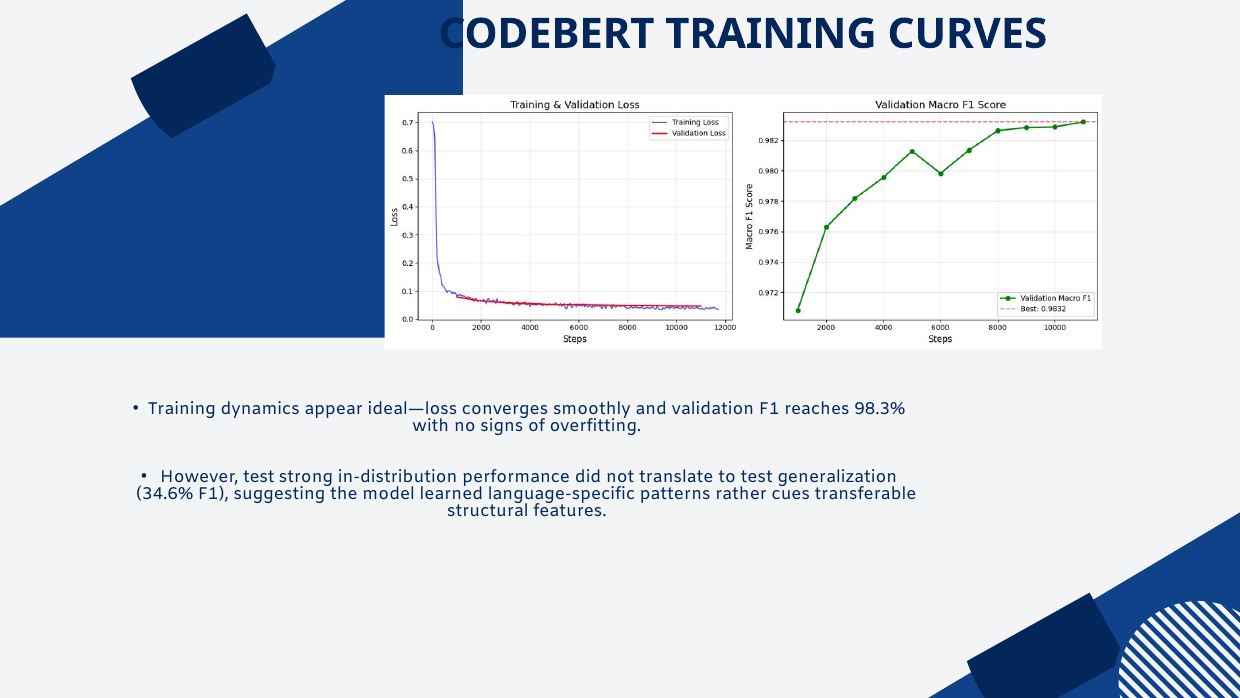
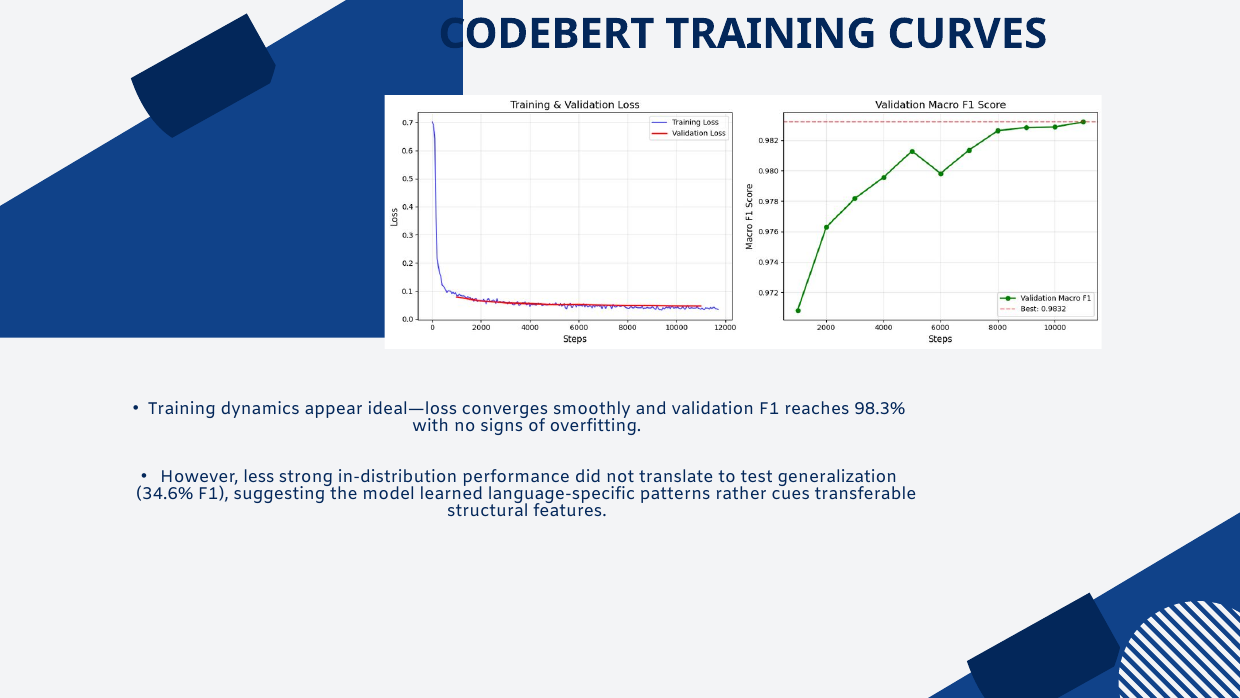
However test: test -> less (259, 477)
